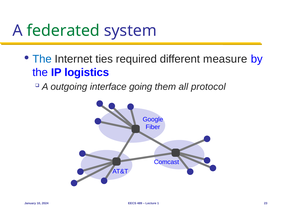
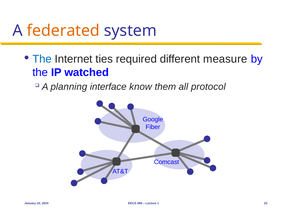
federated colour: green -> orange (63, 31)
logistics: logistics -> watched (87, 73)
outgoing: outgoing -> planning (69, 87)
going: going -> know (141, 87)
